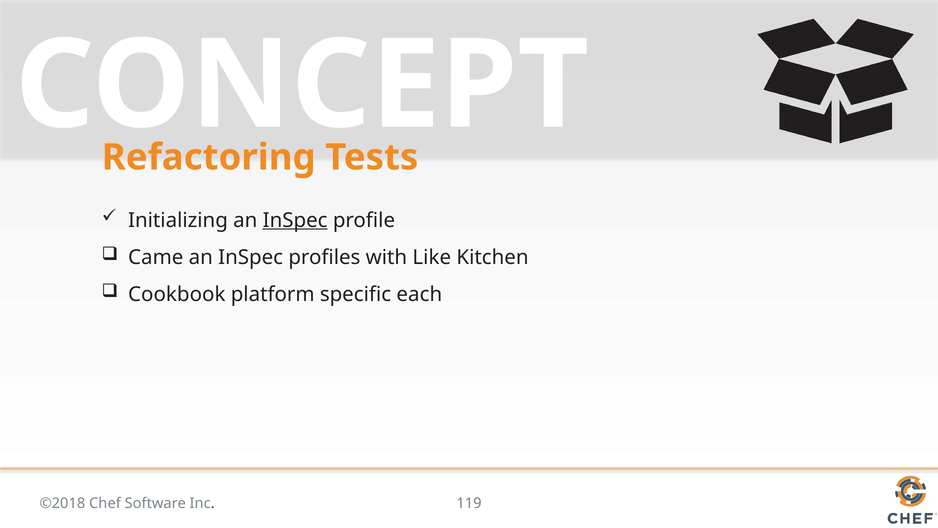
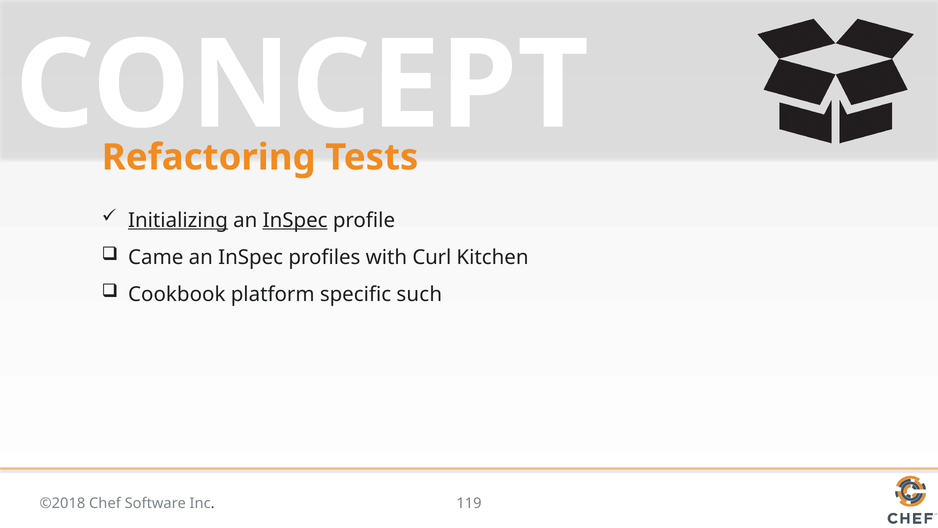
Initializing underline: none -> present (178, 220)
Like: Like -> Curl (432, 257)
each: each -> such (419, 294)
